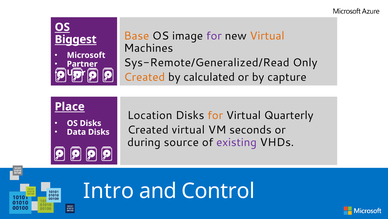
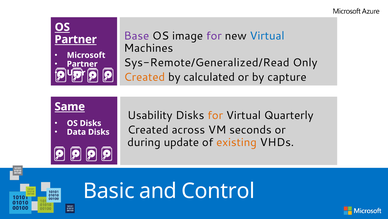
Base colour: orange -> purple (136, 36)
Virtual colour: orange -> blue (267, 36)
Biggest: Biggest -> Partner (76, 39)
Place: Place -> Same (70, 106)
Location: Location -> Usability (150, 115)
Created virtual: virtual -> across (188, 130)
source: source -> update (181, 142)
existing colour: purple -> orange (236, 142)
Intro: Intro -> Basic (109, 190)
